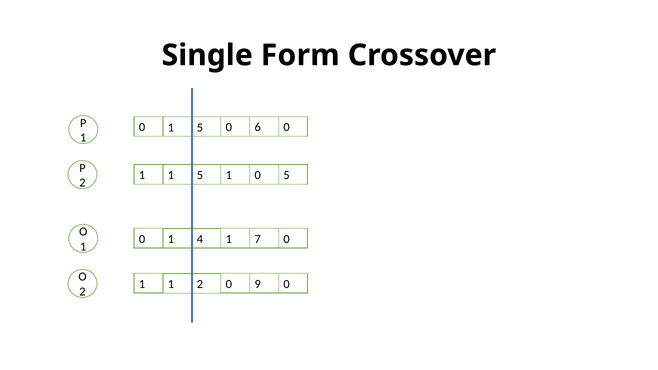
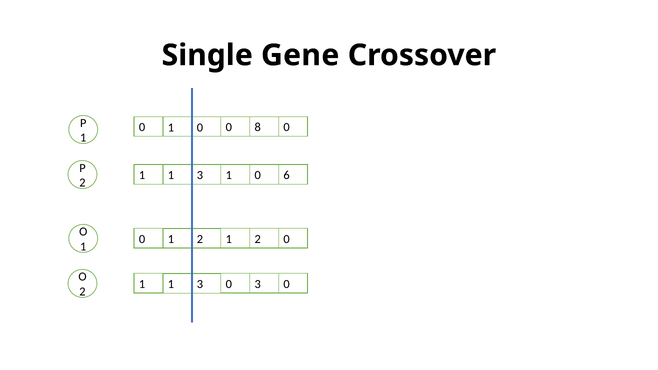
Form: Form -> Gene (300, 55)
0 1 5: 5 -> 0 (200, 128)
6: 6 -> 8 (258, 127)
5: 5 -> 3 (200, 175)
0 5: 5 -> 6 (287, 175)
0 1 4: 4 -> 2 (200, 239)
7: 7 -> 2 (258, 239)
2: 2 -> 3 (200, 284)
0 9: 9 -> 3 (258, 284)
